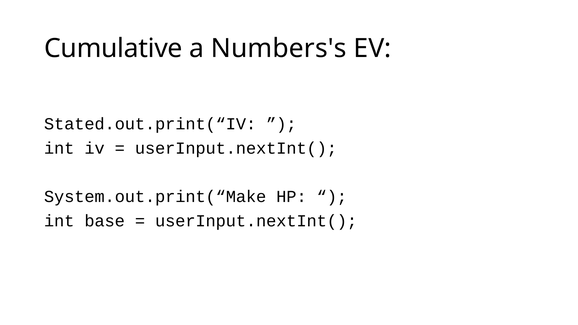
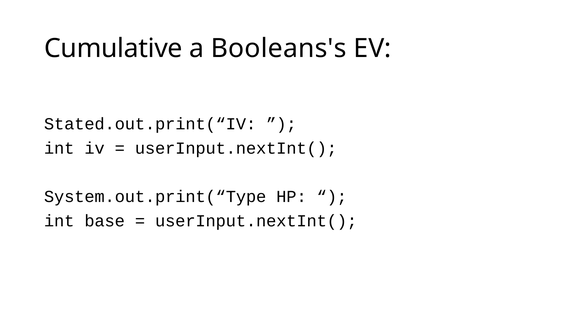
Numbers's: Numbers's -> Booleans's (279, 49)
System.out.print(“Make: System.out.print(“Make -> System.out.print(“Type (155, 197)
